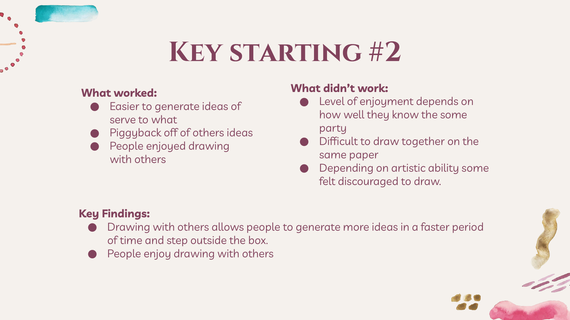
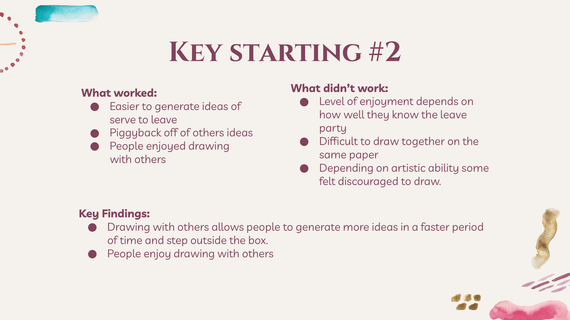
the some: some -> leave (454, 115)
to what: what -> leave (164, 120)
